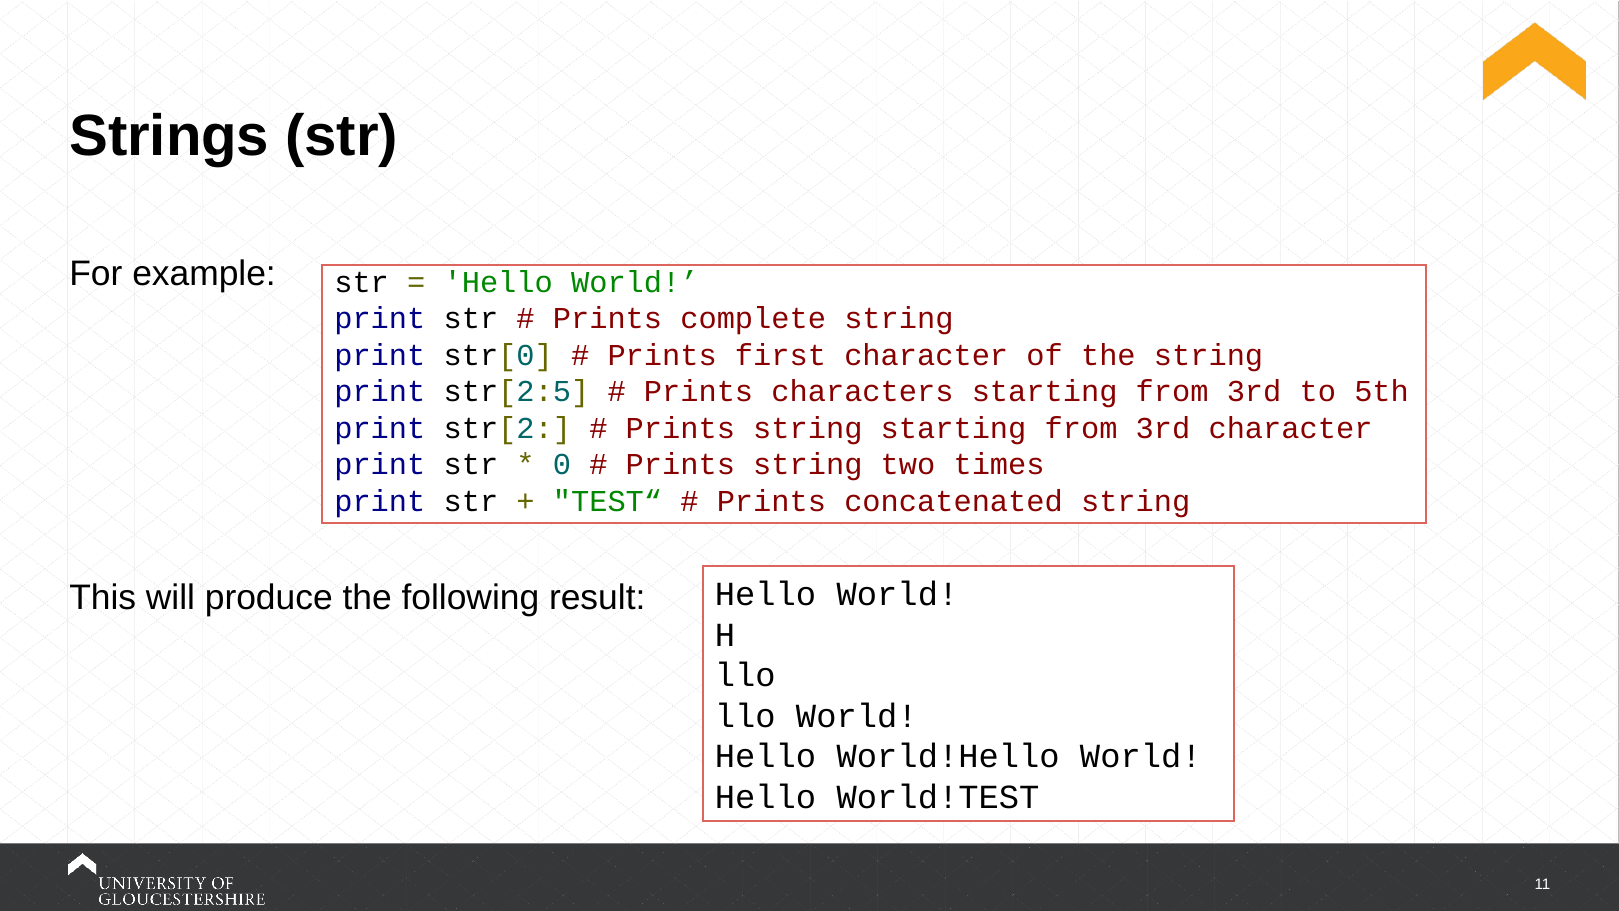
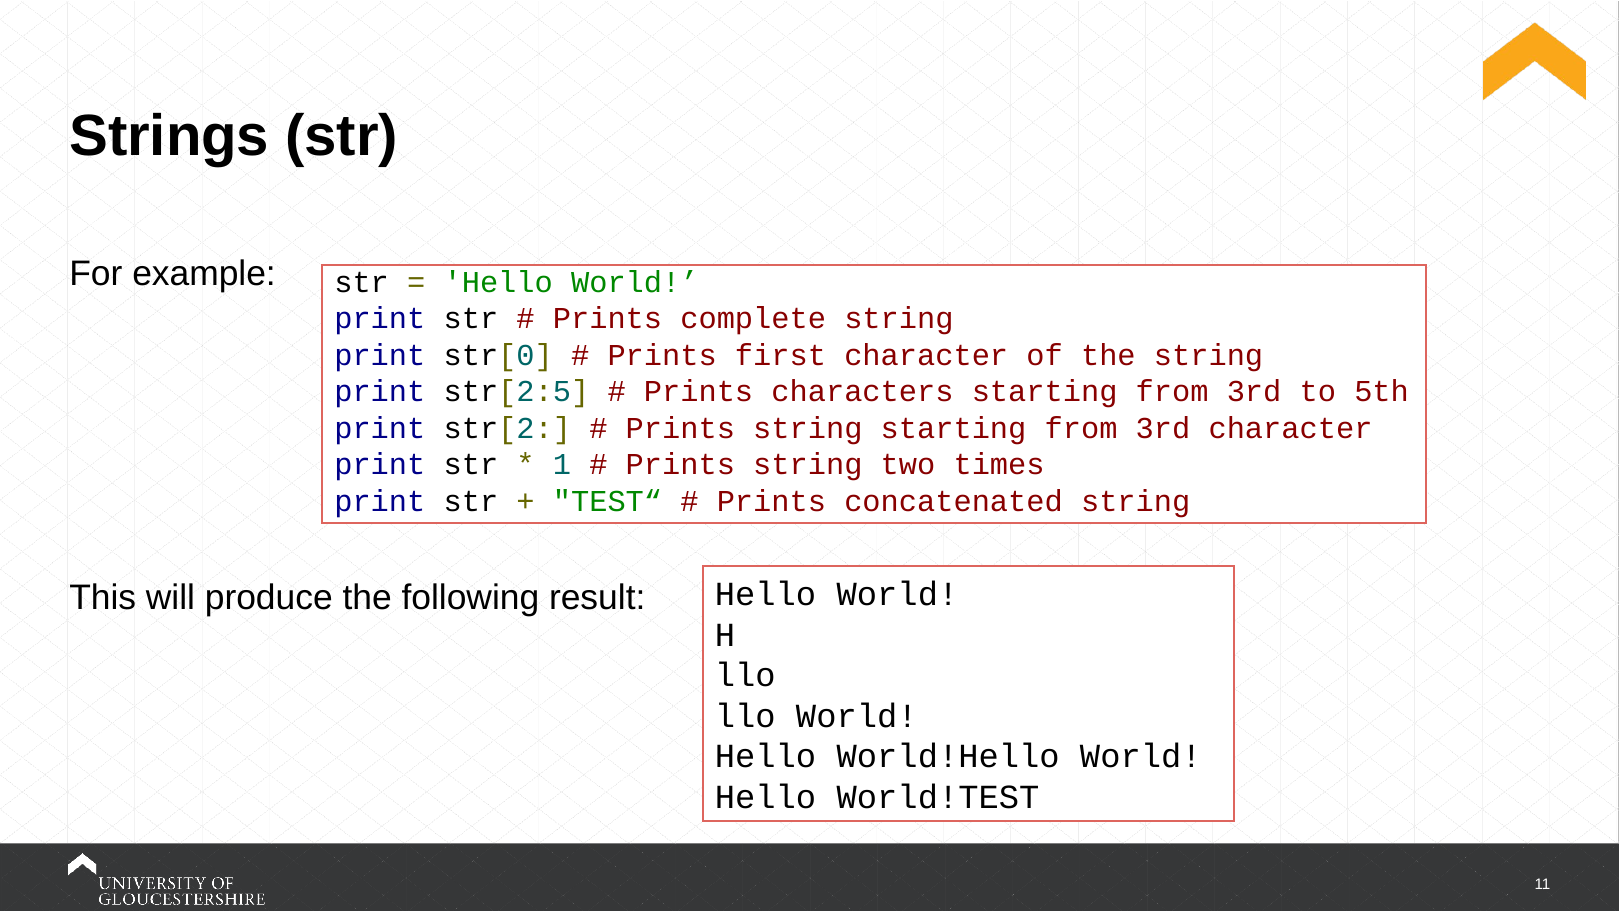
0: 0 -> 1 (562, 464)
